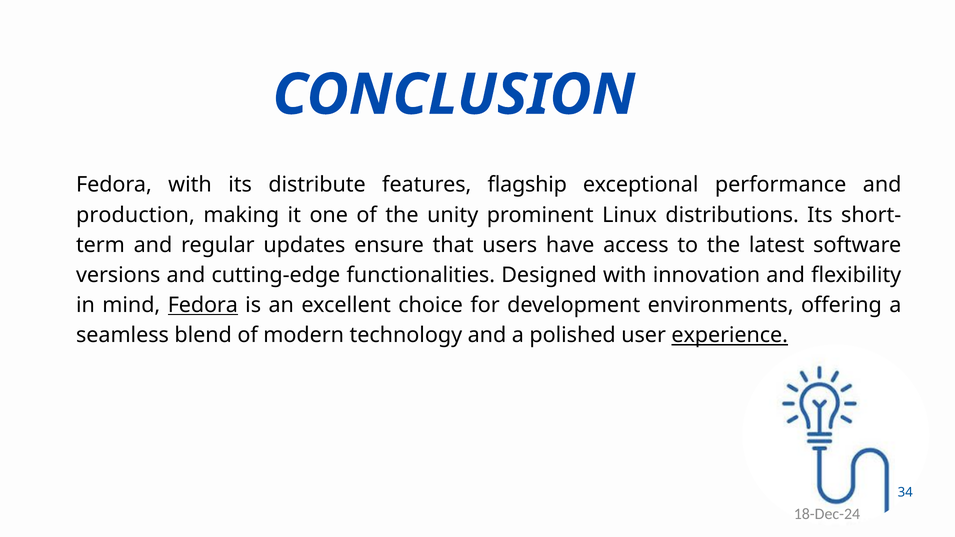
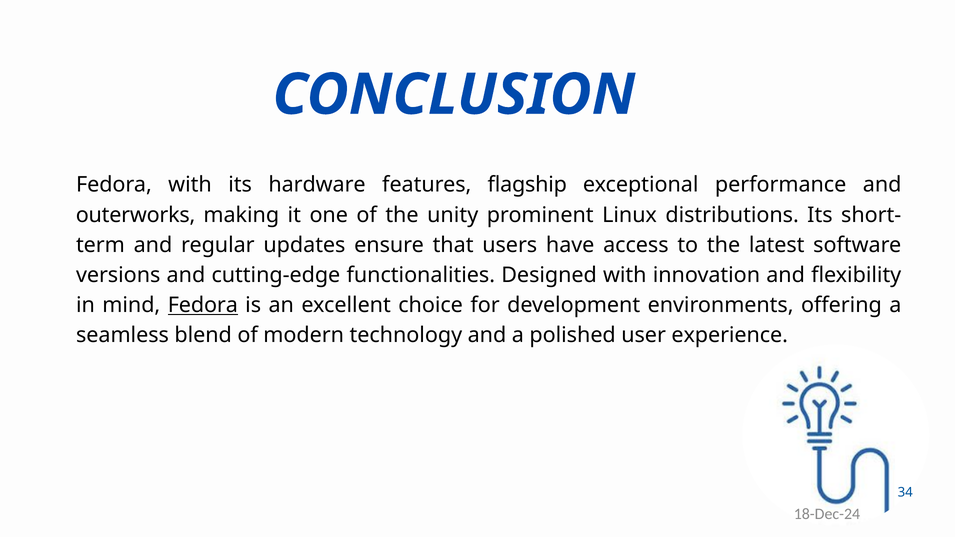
distribute: distribute -> hardware (317, 185)
production: production -> outerworks (136, 215)
experience underline: present -> none (730, 335)
